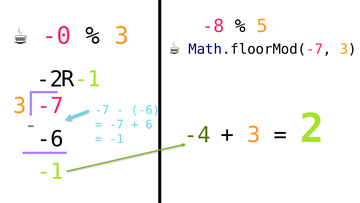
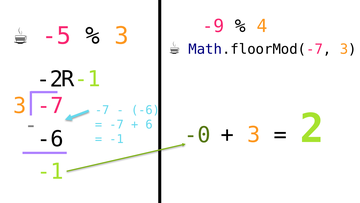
-0: -0 -> -5 (57, 36)
-8: -8 -> -9 (213, 26)
5: 5 -> 4 (262, 26)
-4: -4 -> -0 (197, 135)
